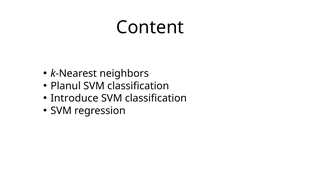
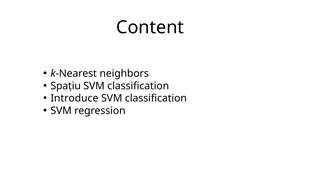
Planul: Planul -> Spațiu (66, 86)
